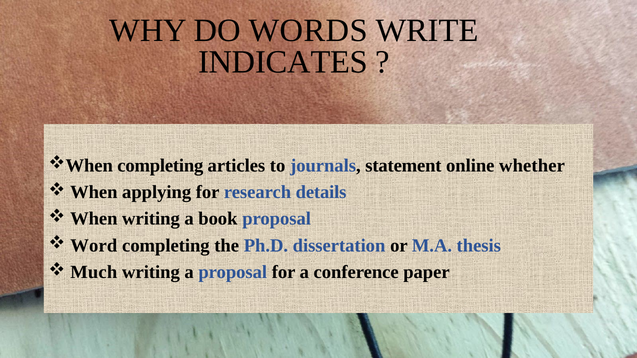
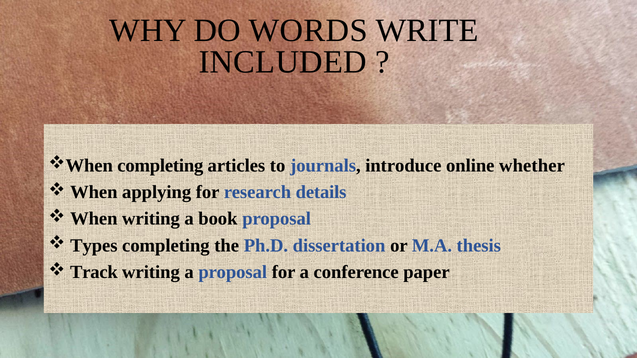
INDICATES: INDICATES -> INCLUDED (283, 62)
statement: statement -> introduce (403, 166)
Word: Word -> Types (94, 246)
Much: Much -> Track (94, 272)
